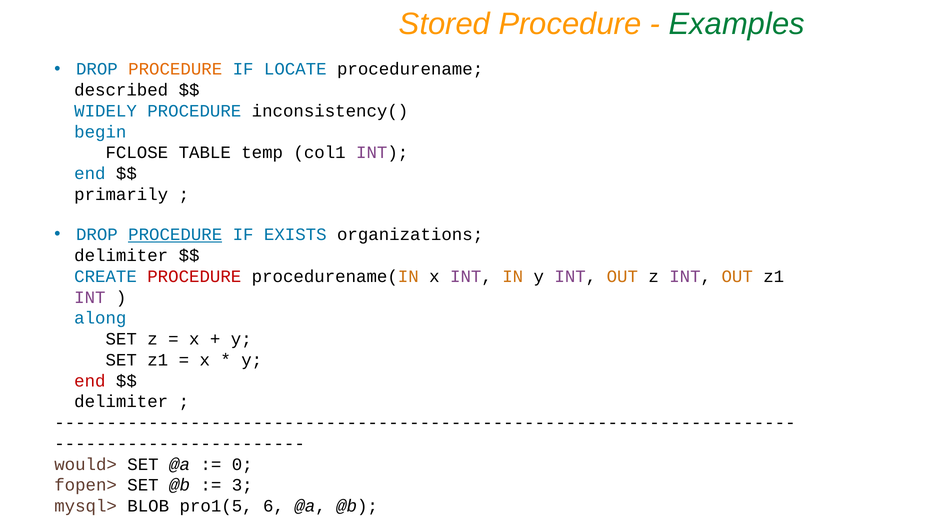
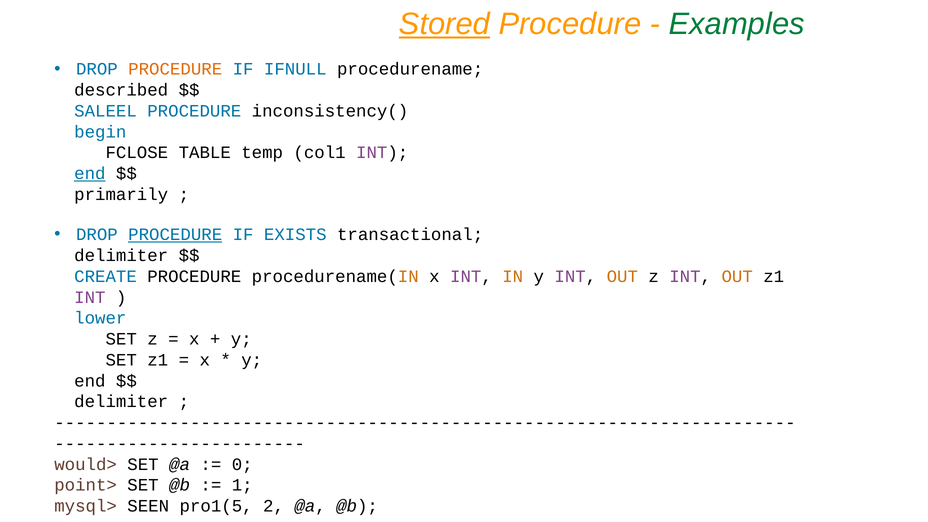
Stored underline: none -> present (444, 24)
LOCATE: LOCATE -> IFNULL (295, 69)
WIDELY: WIDELY -> SALEEL (106, 111)
end underline: none -> present (90, 174)
organizations: organizations -> transactional (410, 235)
PROCEDURE colour: red -> black (194, 276)
along: along -> lower (100, 318)
end colour: red -> black (90, 381)
fopen>: fopen> -> point> (86, 485)
3: 3 -> 1 (242, 485)
BLOB: BLOB -> SEEN (148, 506)
6: 6 -> 2 (274, 506)
